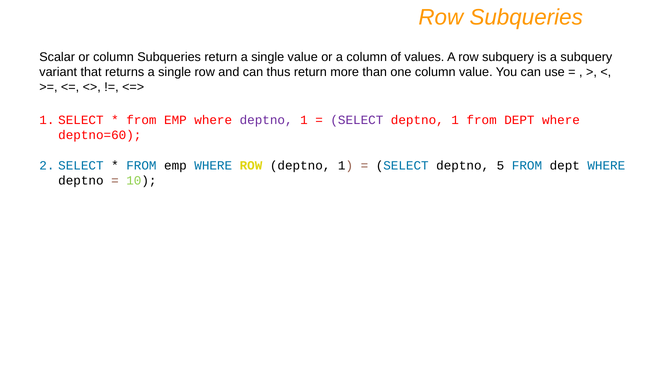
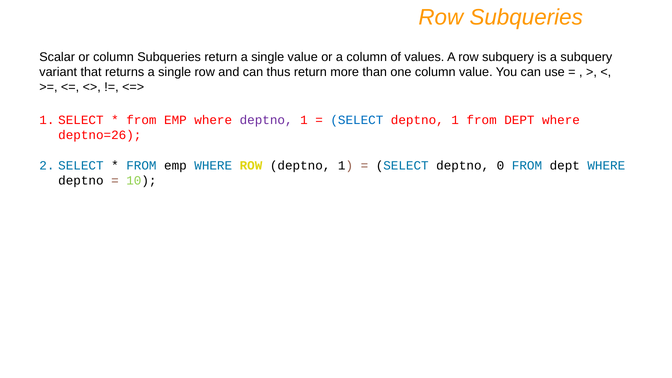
SELECT colour: purple -> blue (357, 120)
deptno=60: deptno=60 -> deptno=26 (100, 135)
5: 5 -> 0 (500, 165)
